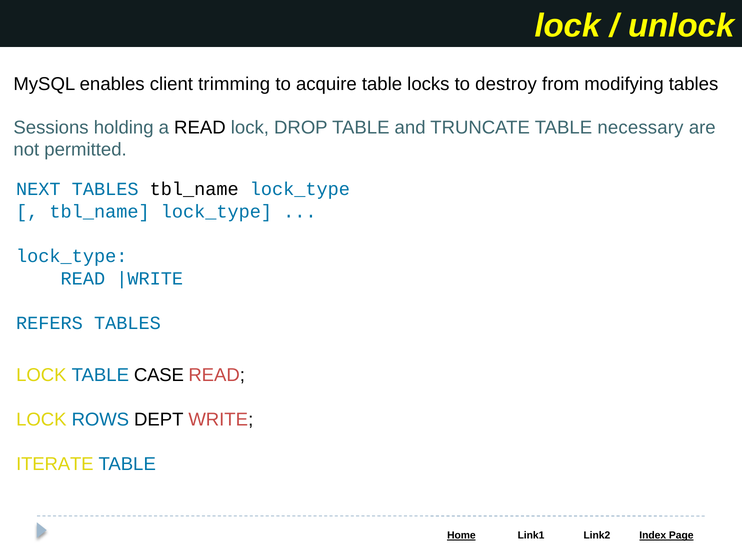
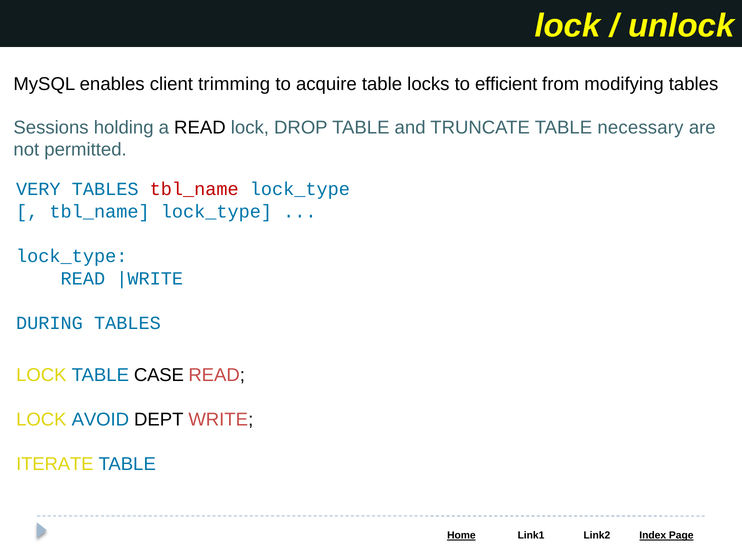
destroy: destroy -> efficient (506, 84)
NEXT: NEXT -> VERY (38, 189)
tbl_name colour: black -> red (194, 189)
REFERS: REFERS -> DURING (49, 323)
ROWS: ROWS -> AVOID (100, 419)
